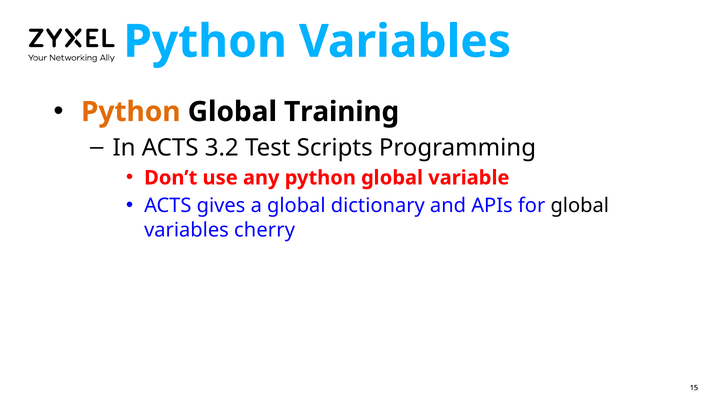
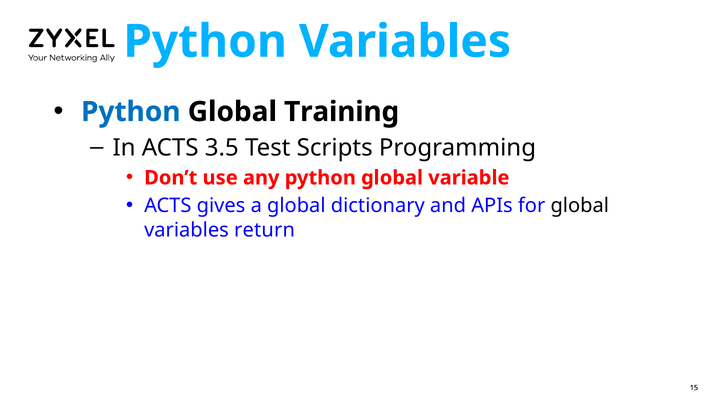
Python colour: orange -> blue (131, 112)
3.2: 3.2 -> 3.5 (222, 148)
cherry: cherry -> return (264, 230)
